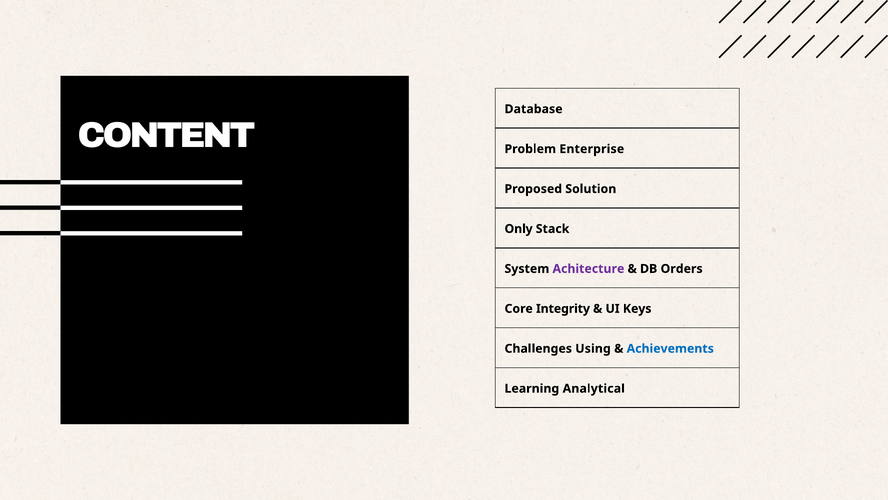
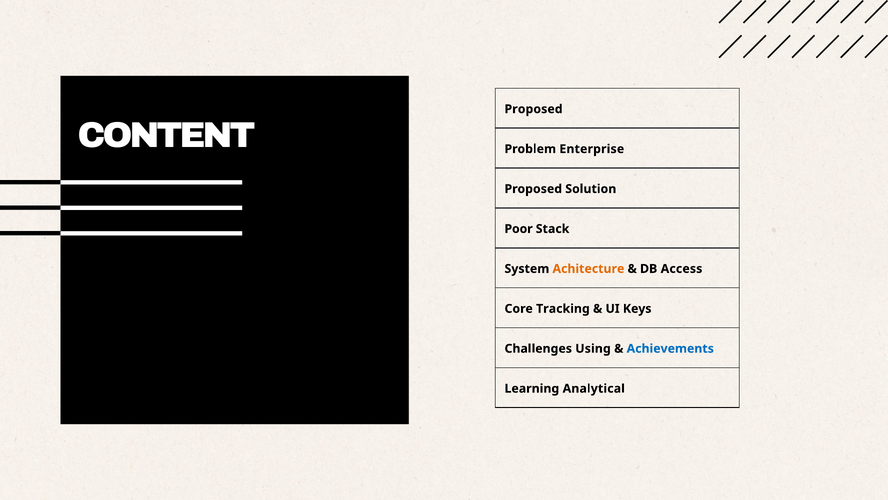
Database: Database -> Proposed (534, 109)
Only: Only -> Poor (519, 229)
Achitecture colour: purple -> orange (588, 269)
Orders: Orders -> Access (682, 269)
Integrity: Integrity -> Tracking (563, 308)
